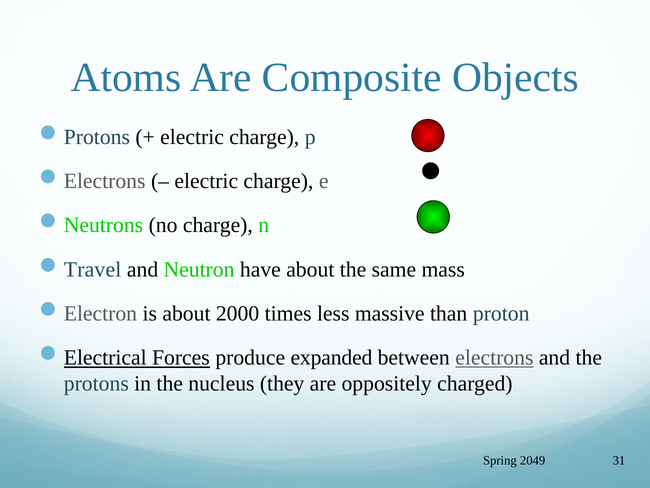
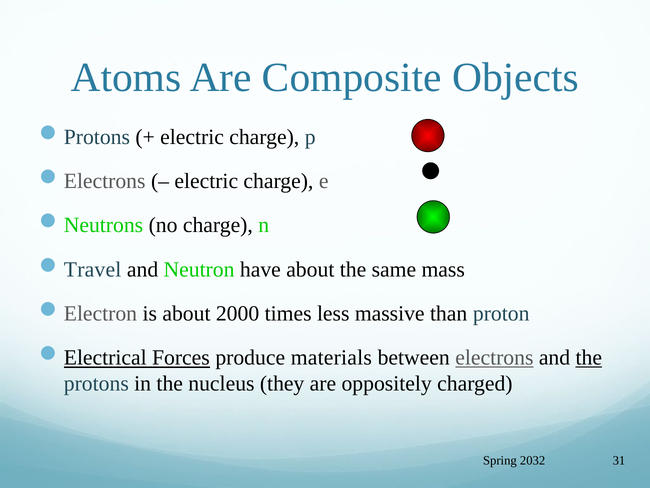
expanded: expanded -> materials (331, 357)
the underline: none -> present (589, 357)
2049: 2049 -> 2032 (533, 460)
